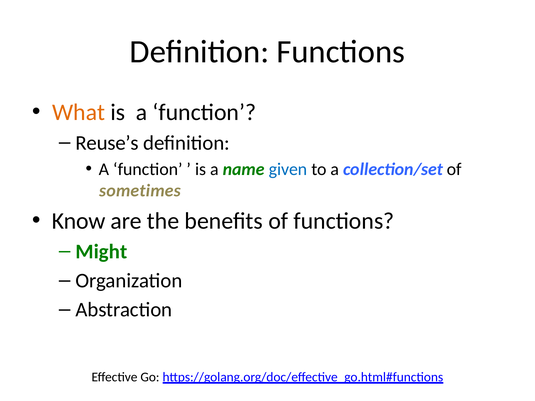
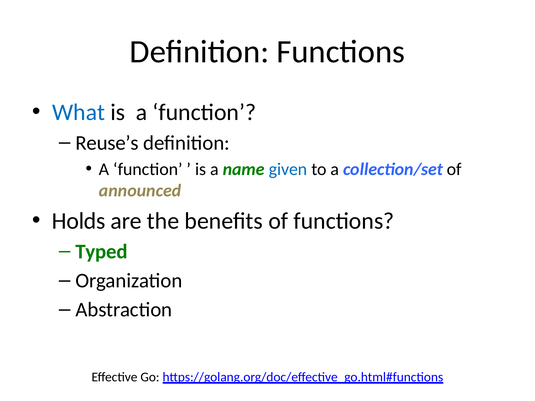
What colour: orange -> blue (79, 112)
sometimes: sometimes -> announced (140, 191)
Know: Know -> Holds (79, 221)
Might: Might -> Typed (102, 252)
